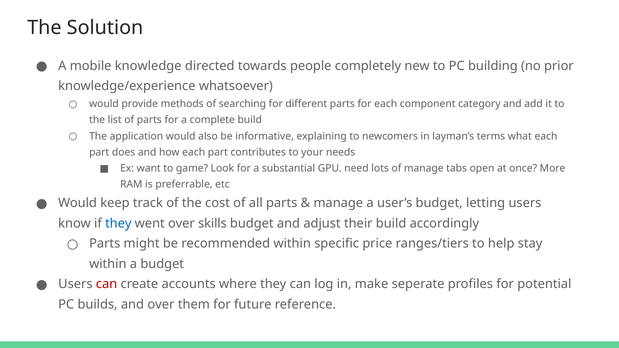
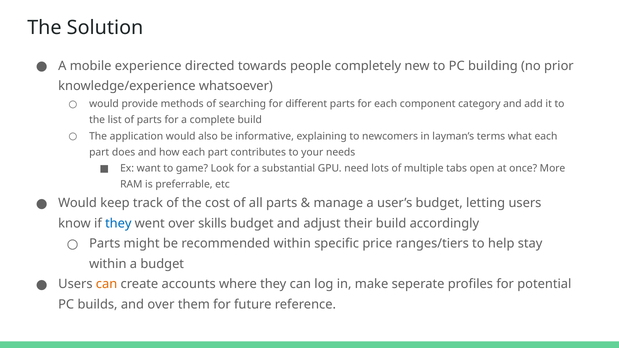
knowledge: knowledge -> experience (148, 66)
of manage: manage -> multiple (424, 169)
can colour: red -> orange (107, 284)
